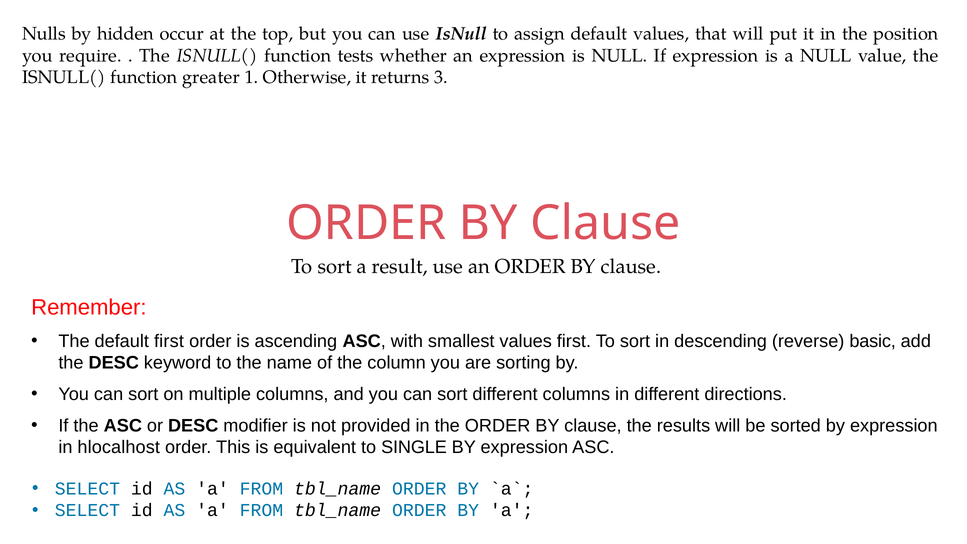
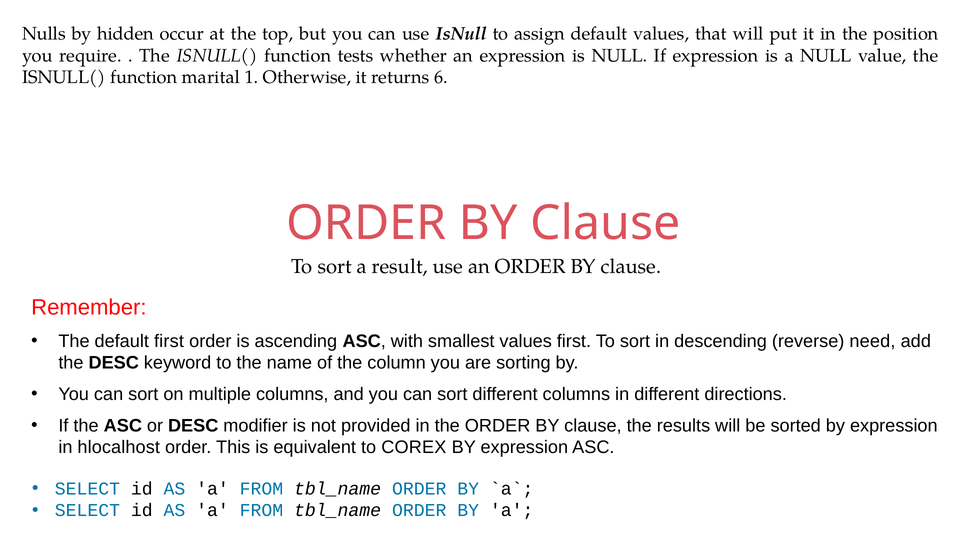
greater: greater -> marital (211, 77)
3: 3 -> 6 (441, 77)
basic: basic -> need (872, 341)
SINGLE: SINGLE -> COREX (414, 447)
